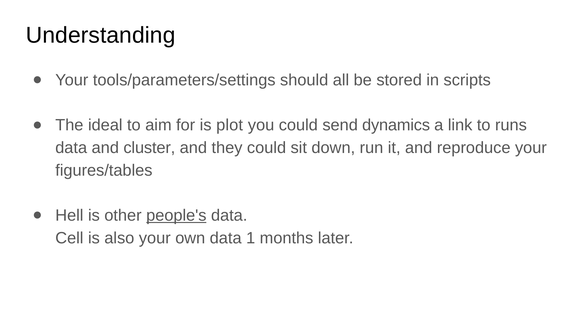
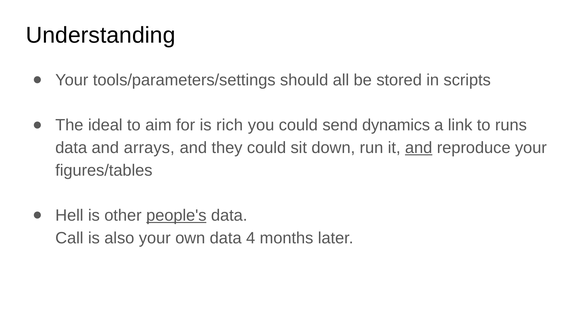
plot: plot -> rich (230, 125)
cluster: cluster -> arrays (149, 148)
and underline: none -> present (419, 148)
Cell: Cell -> Call (69, 238)
1: 1 -> 4 (251, 238)
